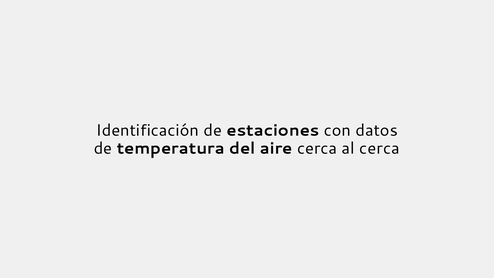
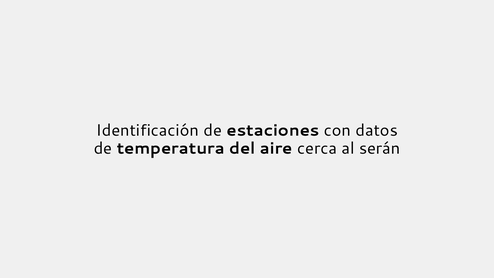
al cerca: cerca -> serán (380, 148)
